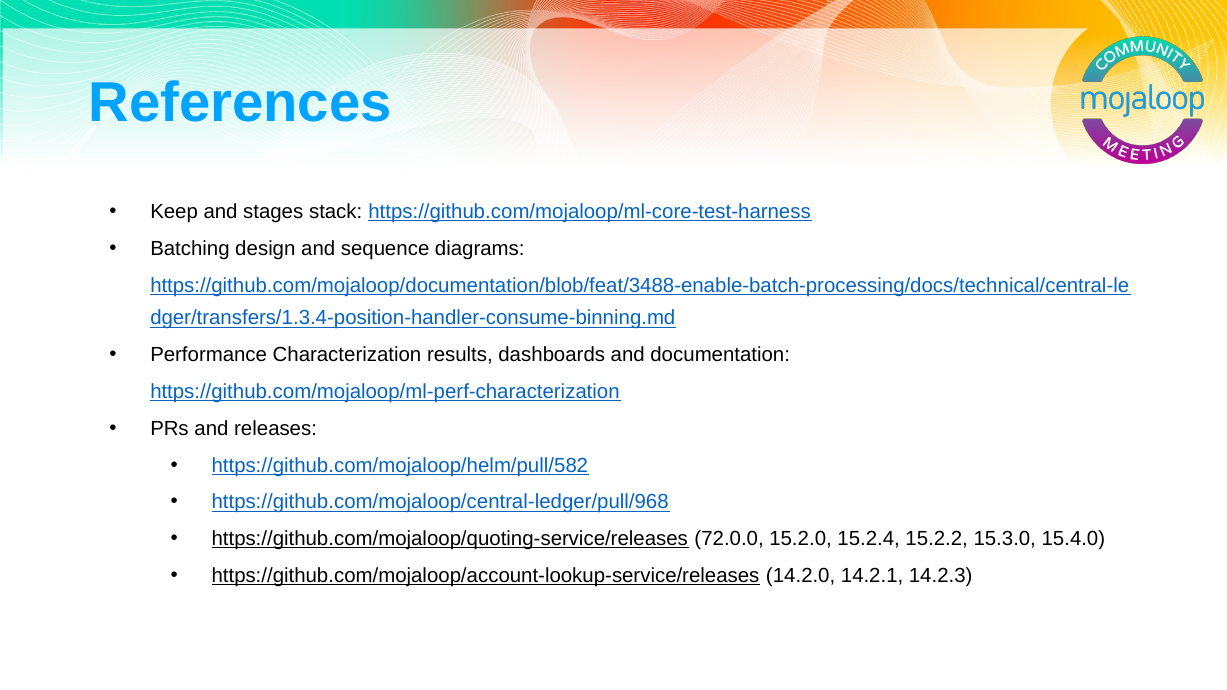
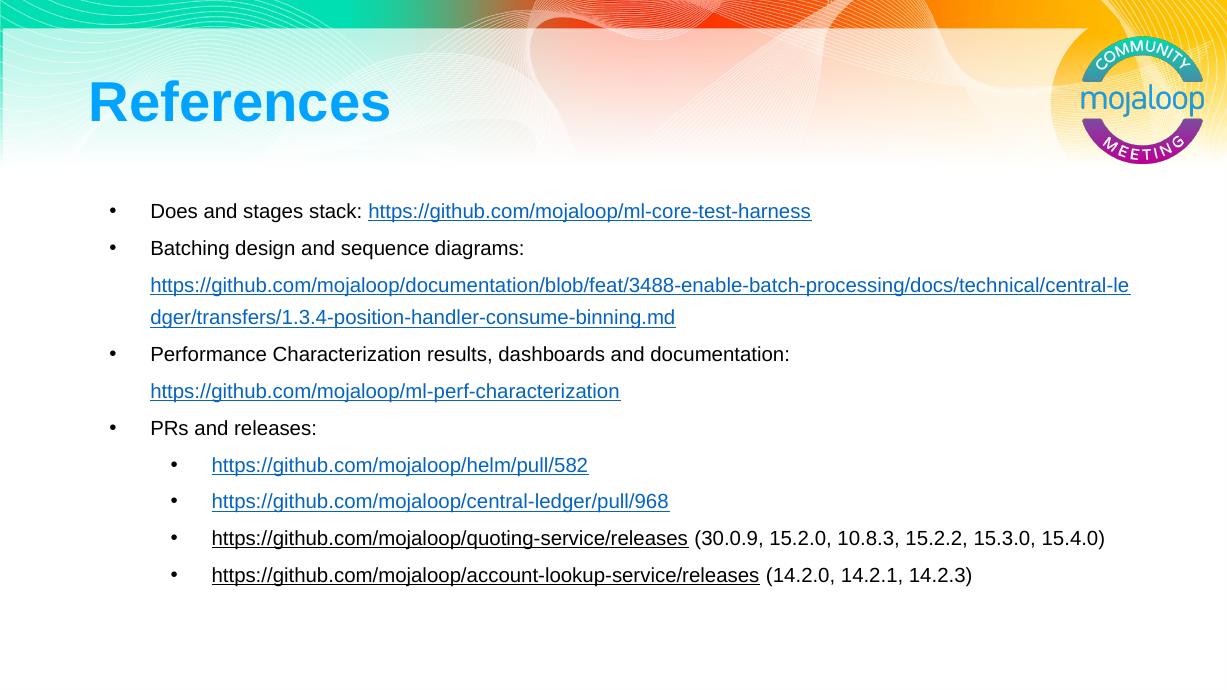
Keep: Keep -> Does (174, 212)
72.0.0: 72.0.0 -> 30.0.9 (729, 539)
15.2.4: 15.2.4 -> 10.8.3 (869, 539)
